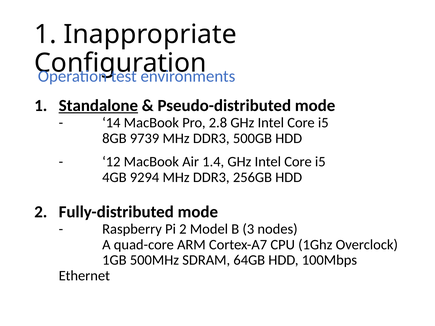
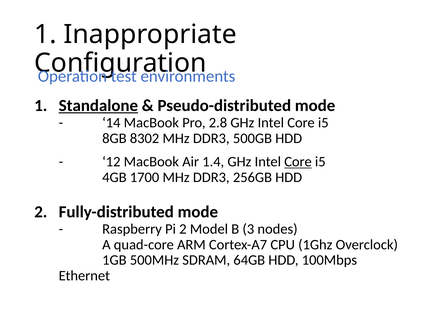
9739: 9739 -> 8302 (145, 138)
Core underline: none -> present (298, 162)
9294: 9294 -> 1700 (145, 178)
